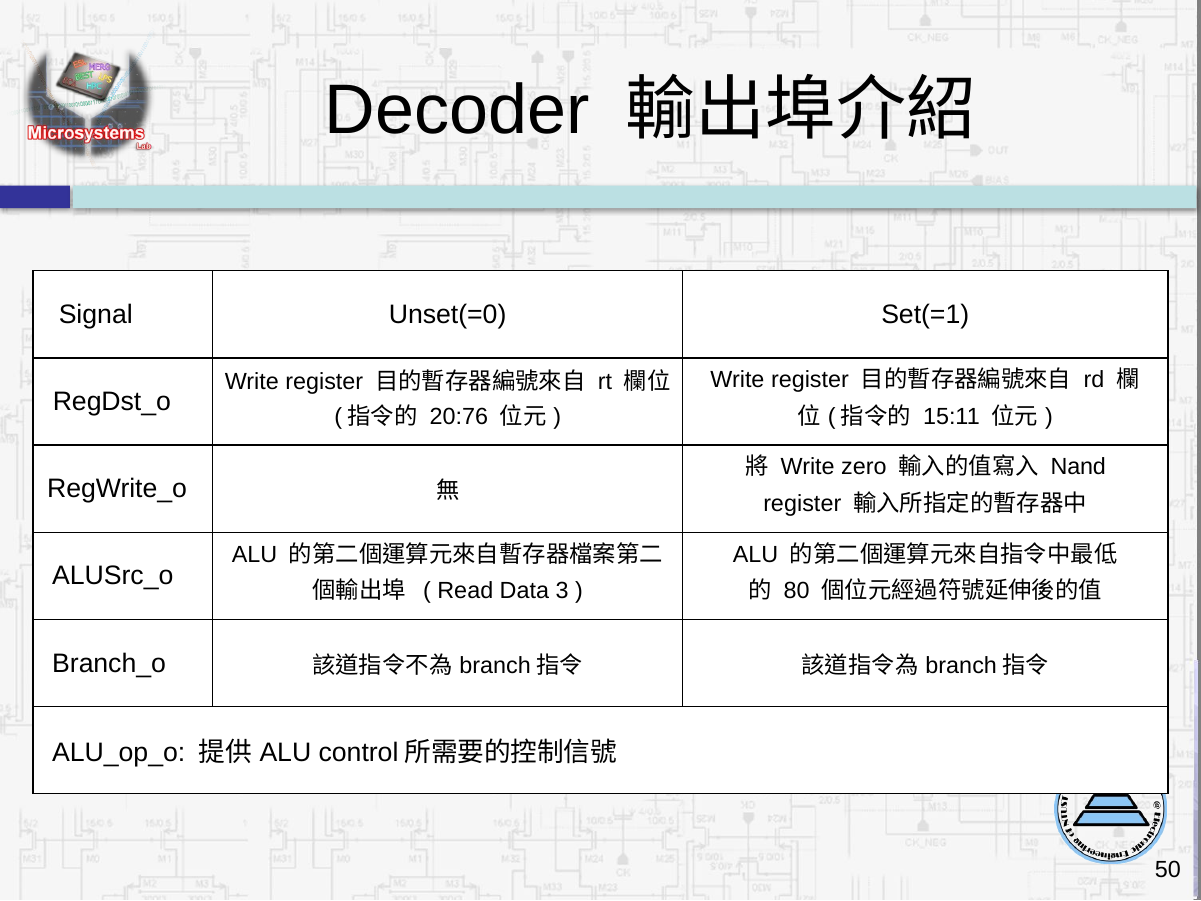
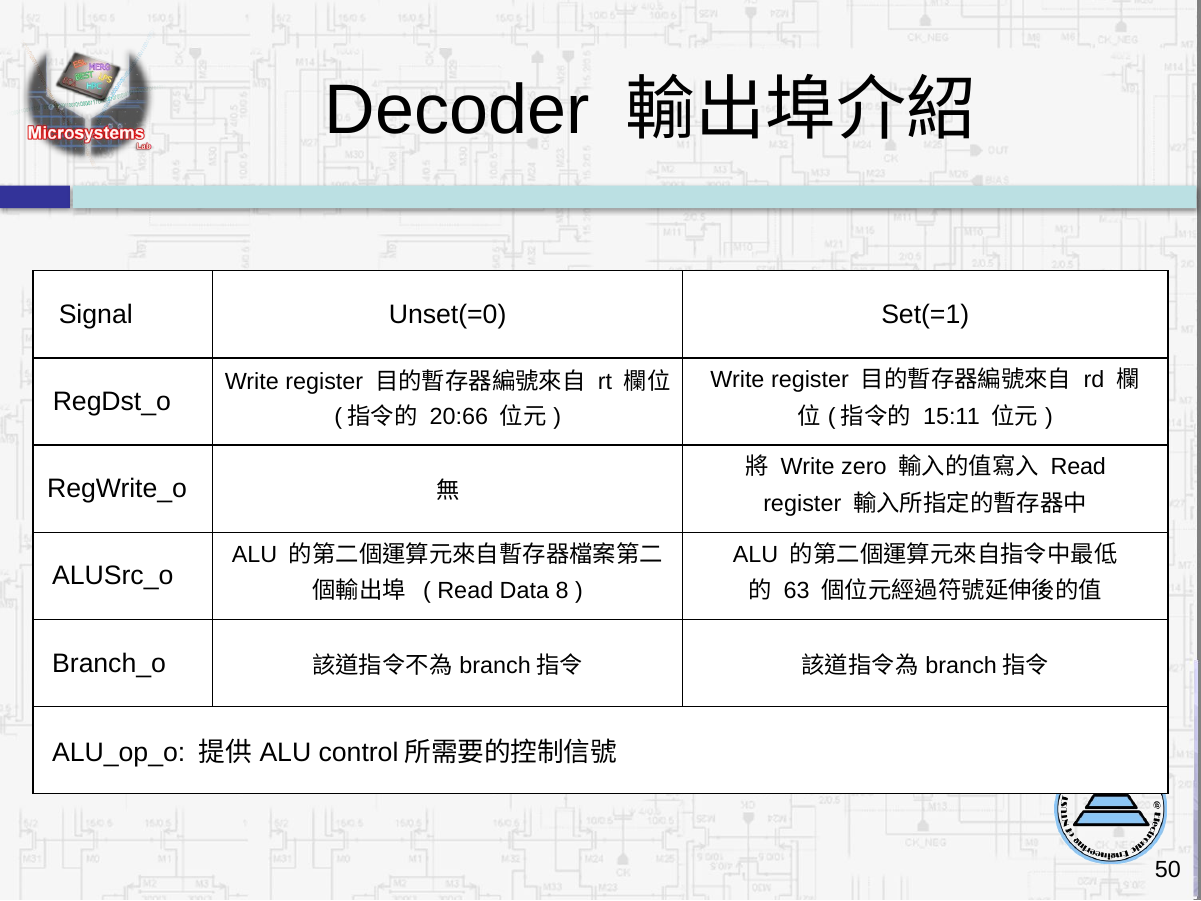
20:76: 20:76 -> 20:66 (459, 417)
Nand: Nand -> Read (1078, 467)
3: 3 -> 8 (562, 591)
80: 80 -> 63 (797, 591)
